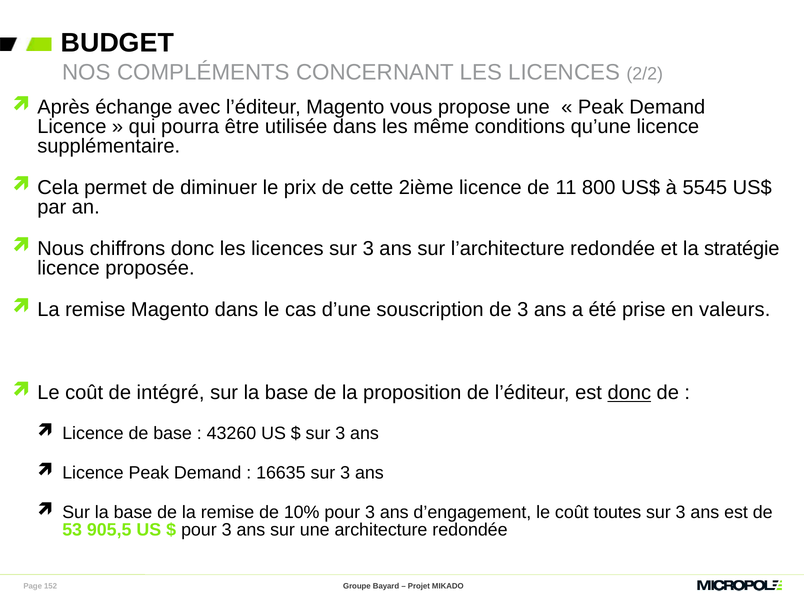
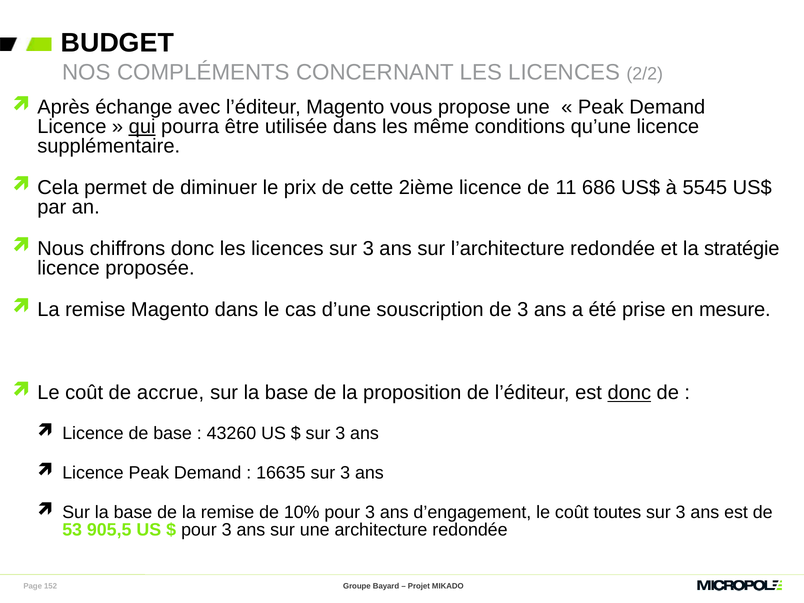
qui underline: none -> present (142, 127)
800: 800 -> 686 (599, 188)
valeurs: valeurs -> mesure (735, 310)
intégré: intégré -> accrue (171, 393)
